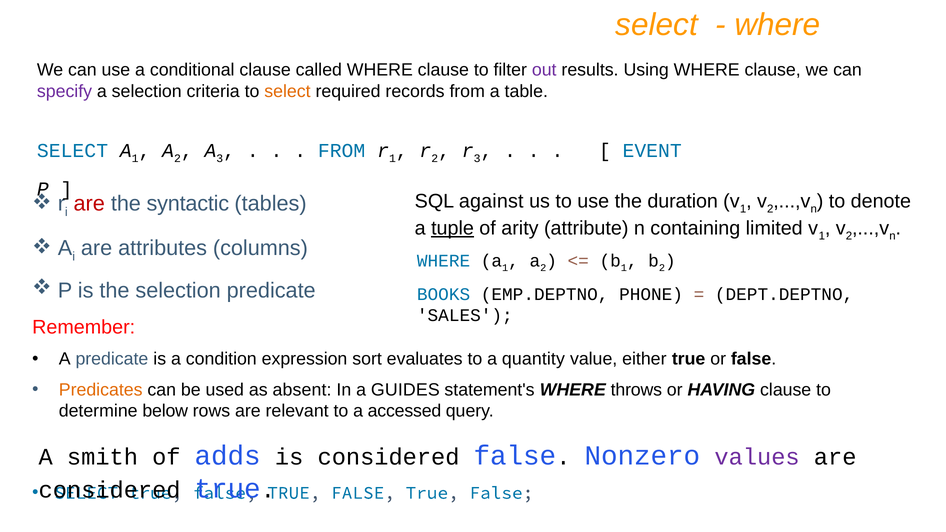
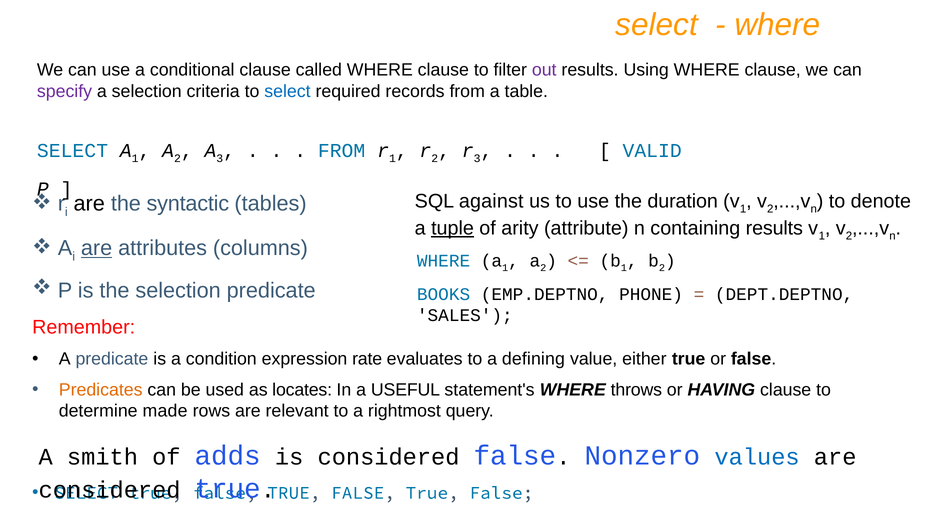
select colour: orange -> blue (287, 91)
EVENT: EVENT -> VALID (652, 151)
are colour: red -> black (89, 204)
containing limited: limited -> results (774, 228)
are underline: none -> present (97, 248)
sort: sort -> rate (367, 359)
quantity: quantity -> defining (533, 359)
absent: absent -> locates (302, 390)
GUIDES: GUIDES -> USEFUL (406, 390)
below: below -> made (165, 411)
accessed: accessed -> rightmost (404, 411)
values colour: purple -> blue (757, 457)
